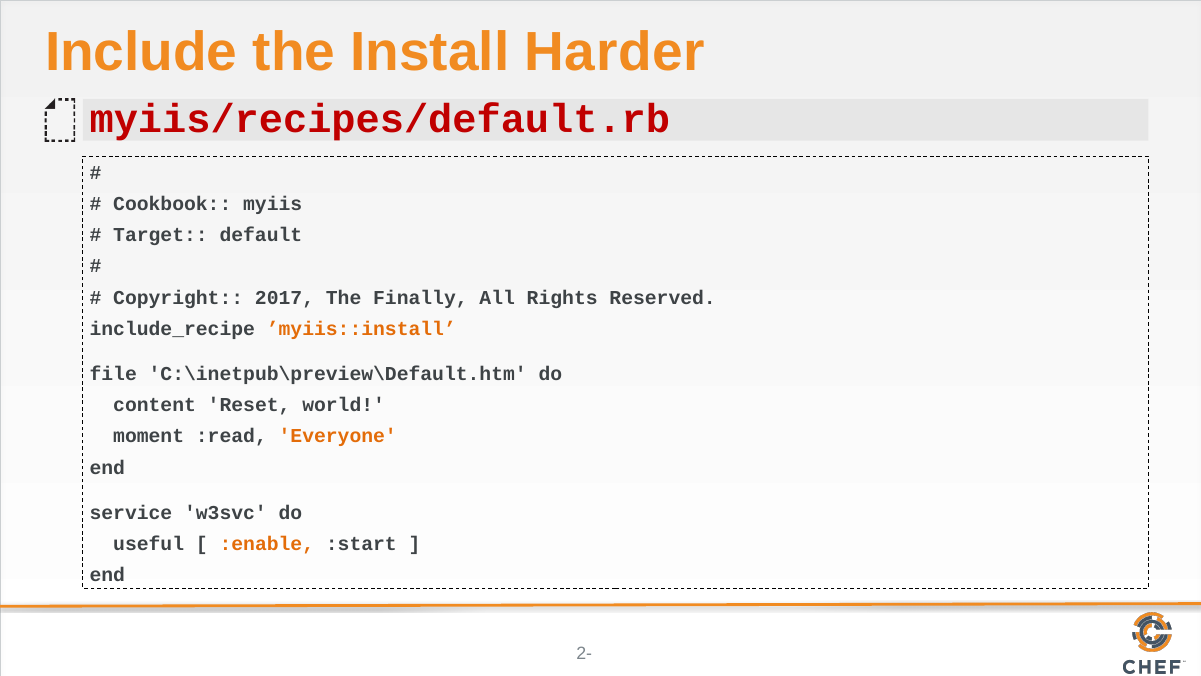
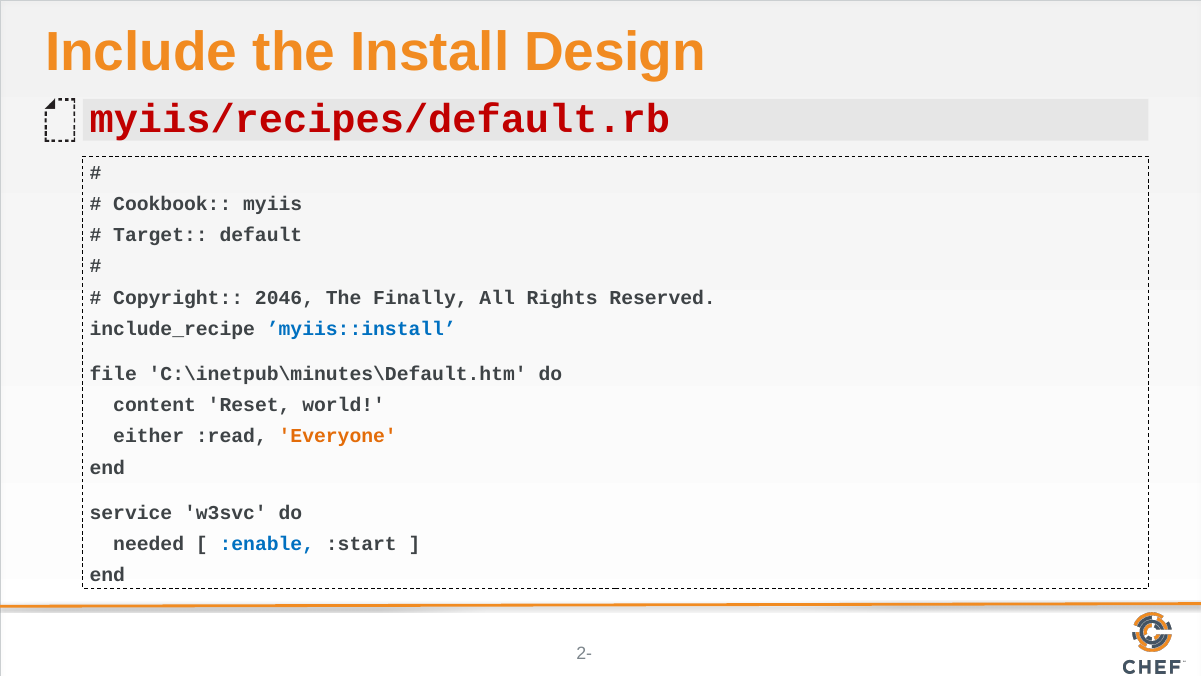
Harder: Harder -> Design (615, 52)
2017: 2017 -> 2046 (285, 297)
’myiis::install colour: orange -> blue (361, 328)
C:\inetpub\preview\Default.htm: C:\inetpub\preview\Default.htm -> C:\inetpub\minutes\Default.htm (338, 374)
moment: moment -> either (149, 436)
useful: useful -> needed (149, 544)
:enable colour: orange -> blue (267, 544)
